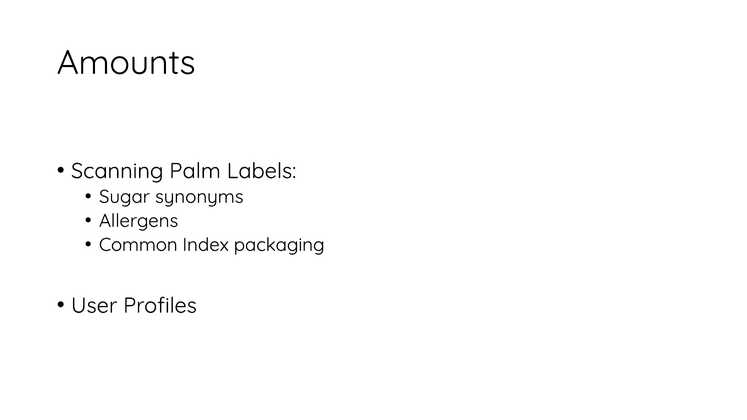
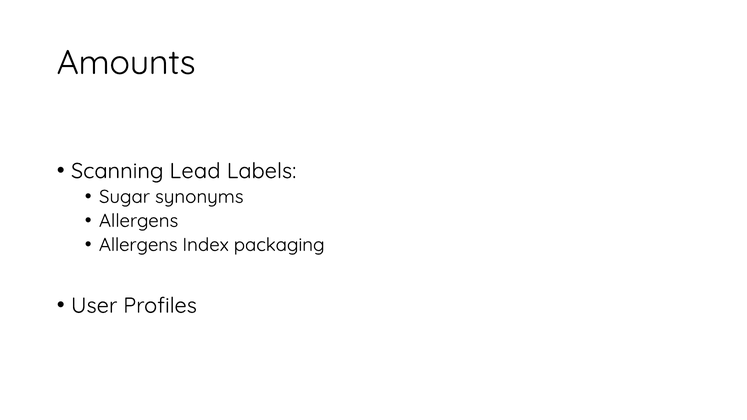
Palm: Palm -> Lead (195, 171)
Common: Common -> Allergens (138, 245)
